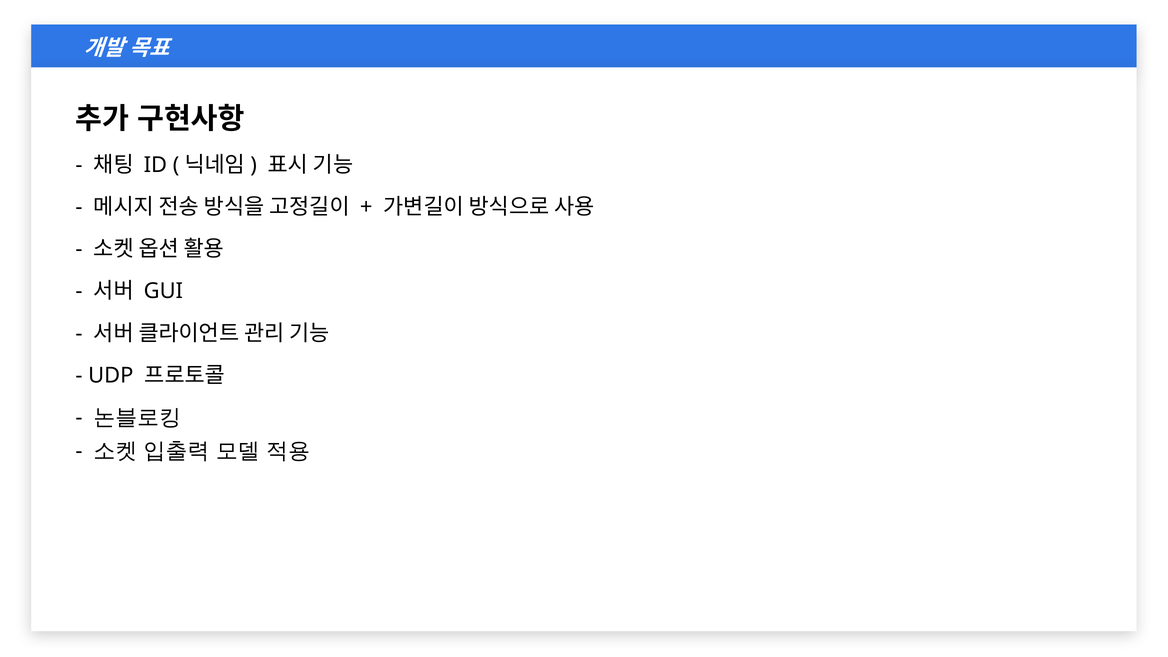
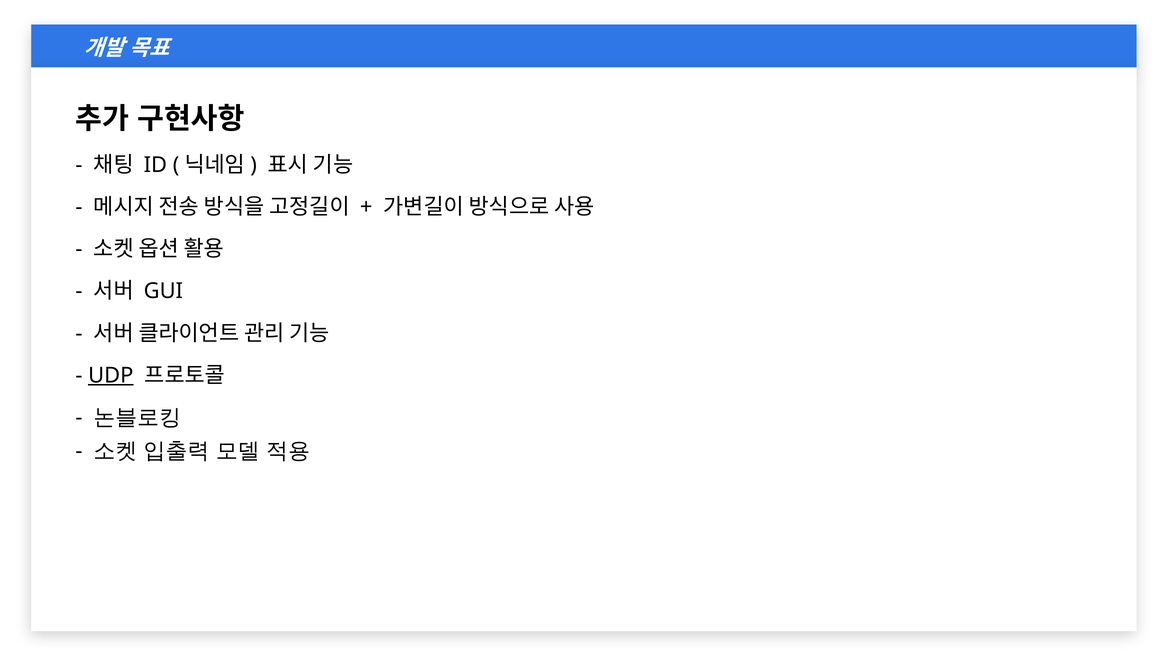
UDP underline: none -> present (111, 375)
